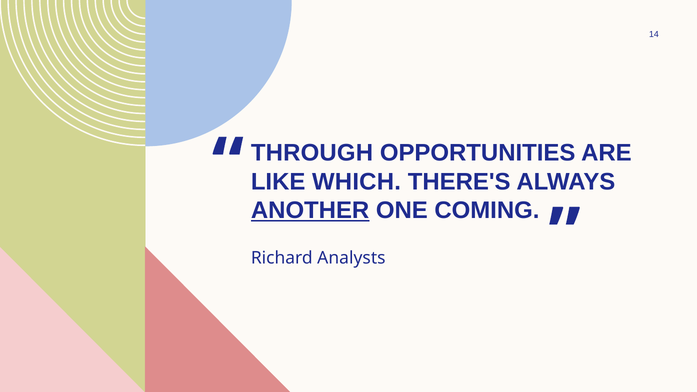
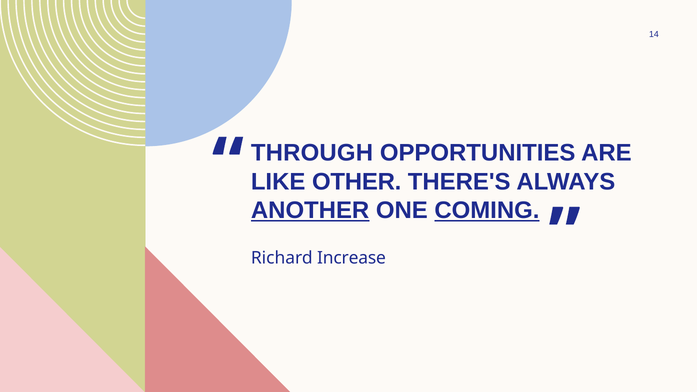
WHICH: WHICH -> OTHER (357, 182)
COMING underline: none -> present (487, 211)
Analysts: Analysts -> Increase (351, 258)
